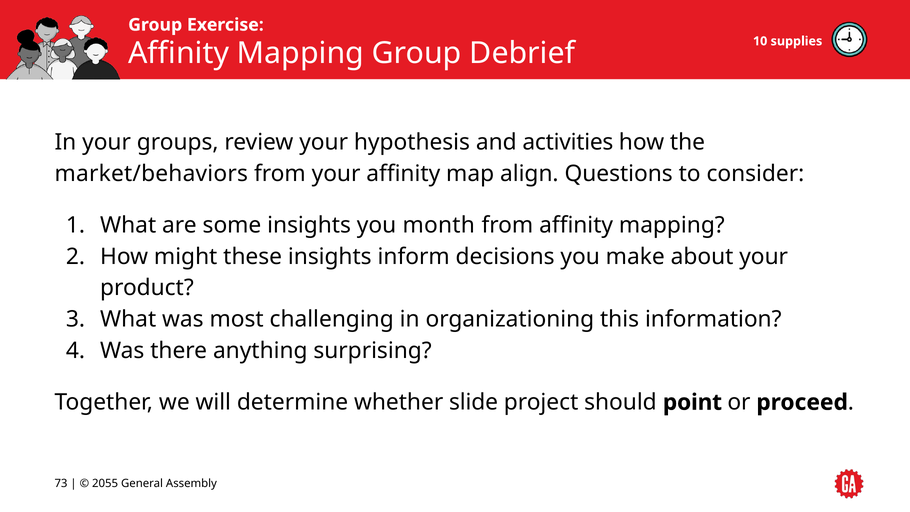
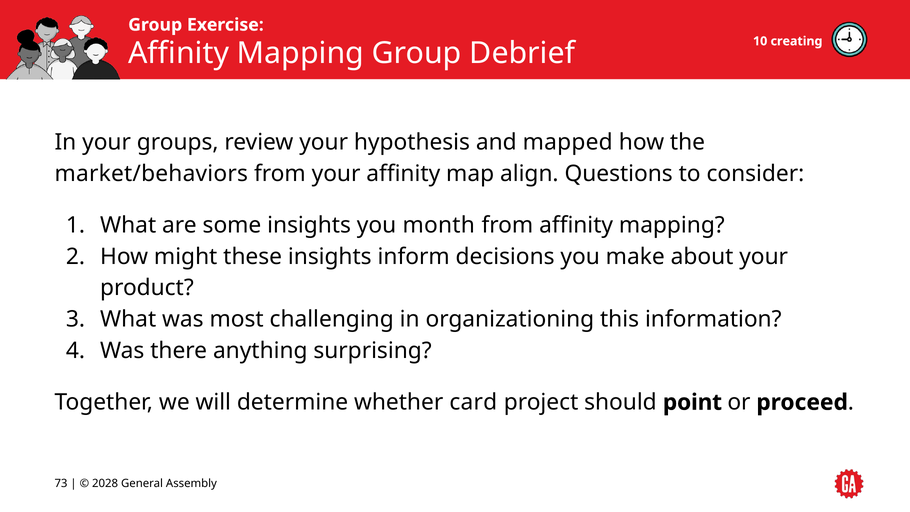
supplies: supplies -> creating (796, 41)
activities: activities -> mapped (568, 142)
slide: slide -> card (473, 402)
2055: 2055 -> 2028 (105, 483)
